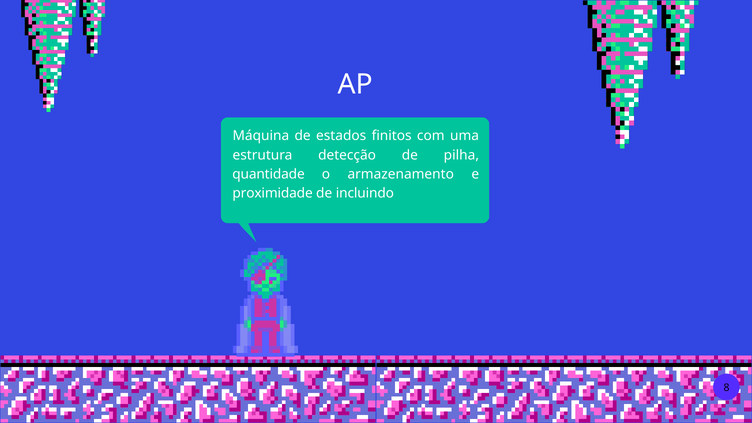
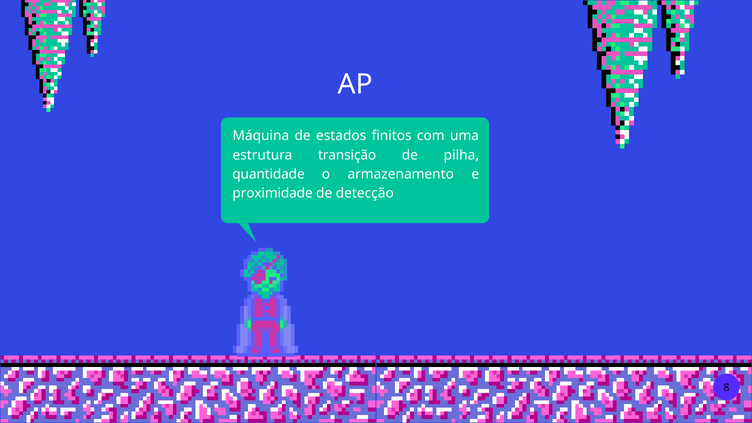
detecção: detecção -> transição (347, 155)
incluindo: incluindo -> detecção (365, 193)
